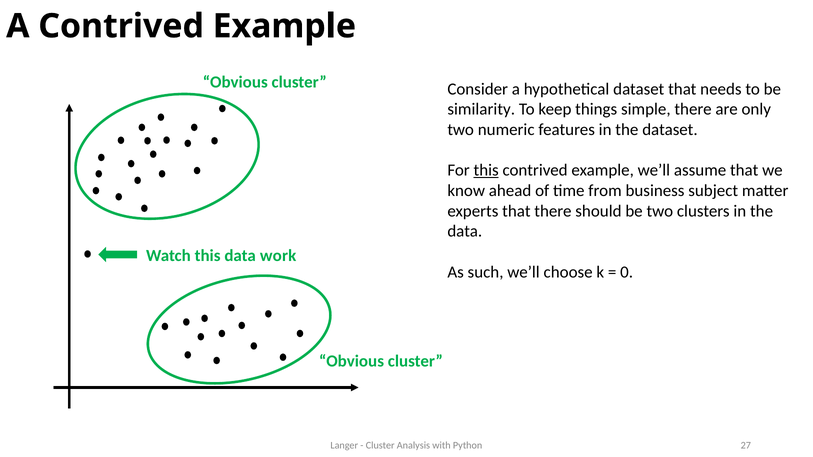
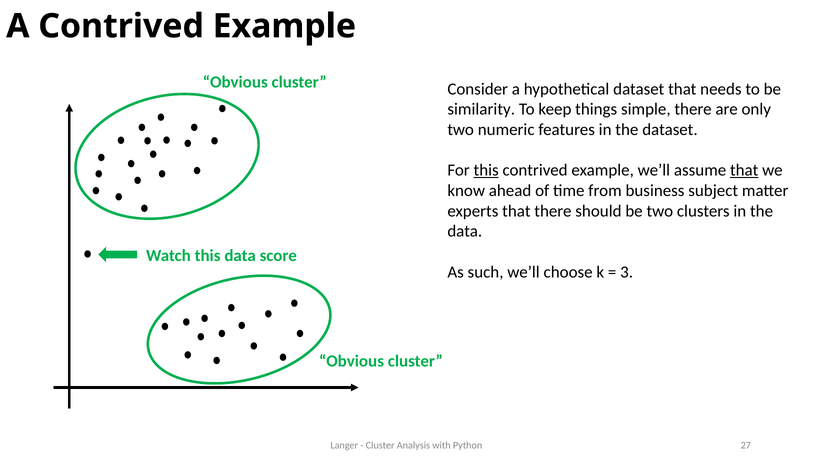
that underline: none -> present (744, 170)
work: work -> score (278, 256)
0: 0 -> 3 (627, 272)
